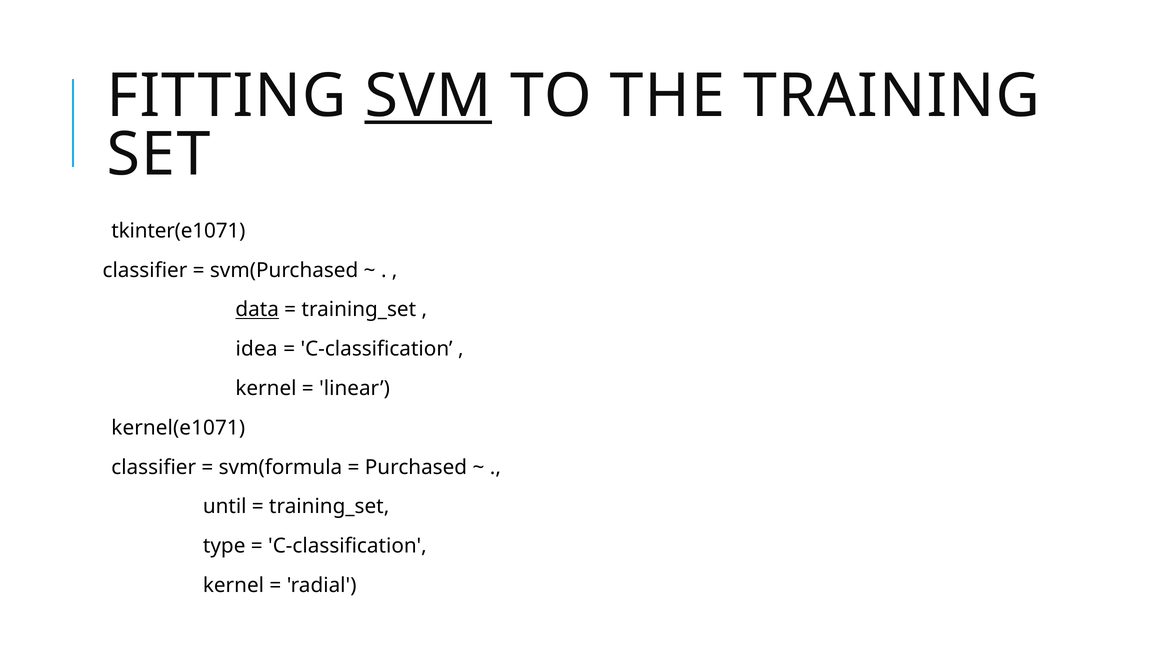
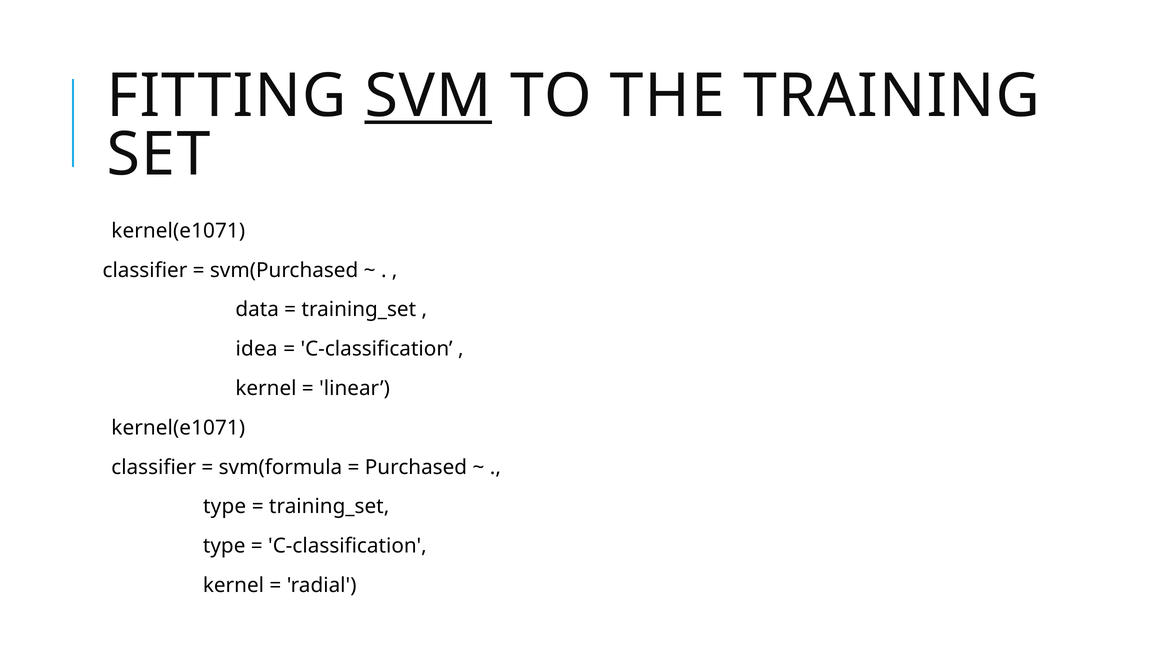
tkinter(e1071: tkinter(e1071 -> kernel(e1071 (178, 231)
data underline: present -> none (257, 310)
until: until -> type (225, 507)
